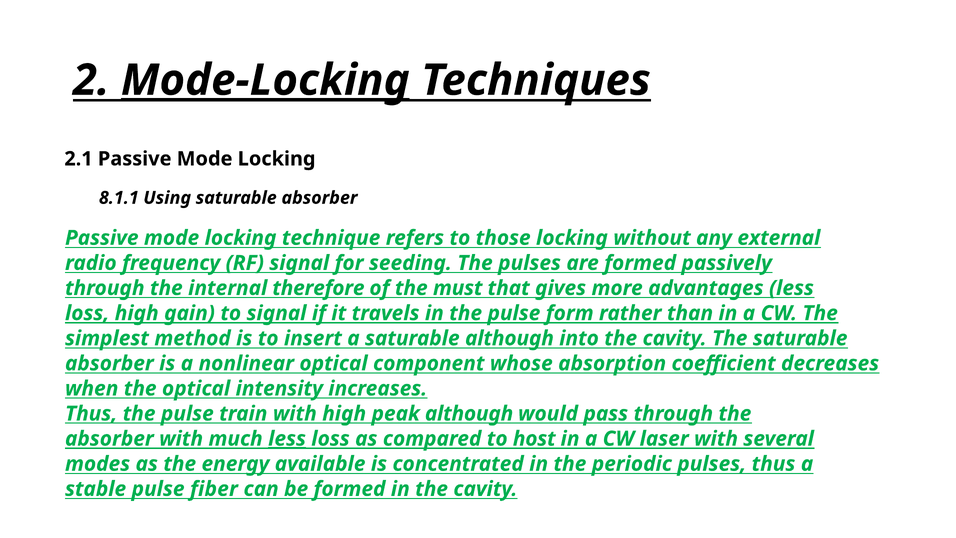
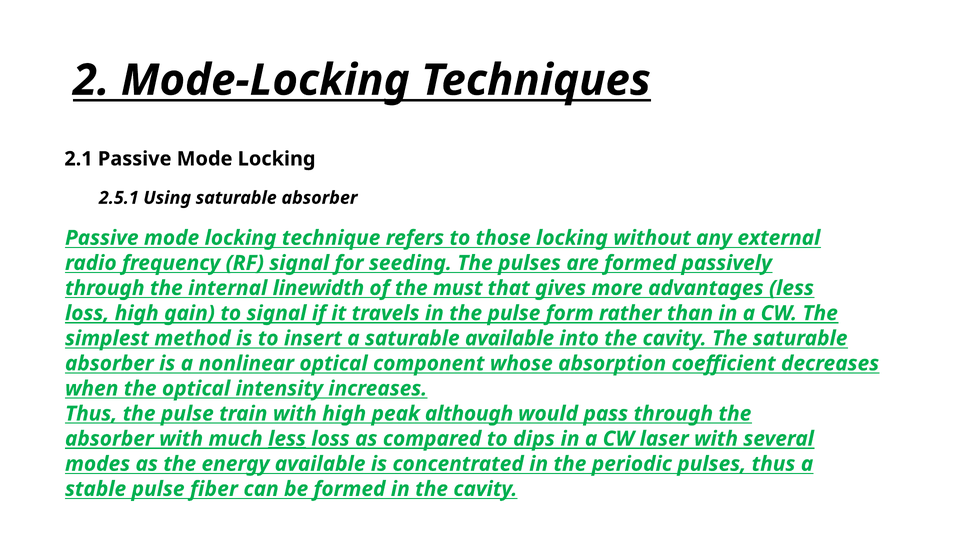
Mode-Locking underline: present -> none (265, 80)
8.1.1: 8.1.1 -> 2.5.1 (119, 198)
therefore: therefore -> linewidth (318, 288)
saturable although: although -> available (510, 338)
host: host -> dips (534, 439)
